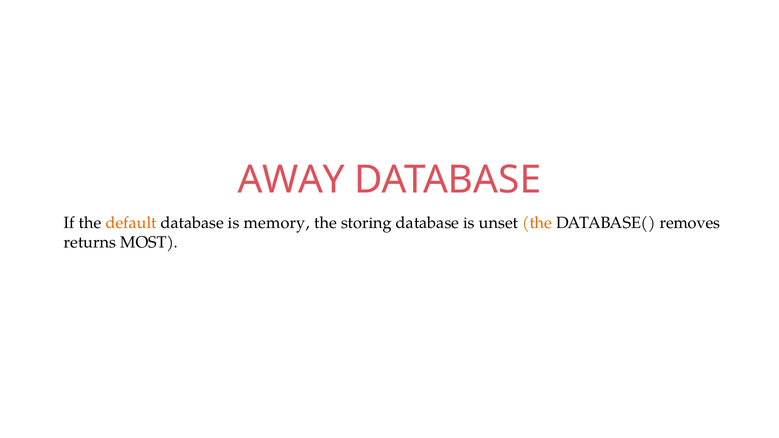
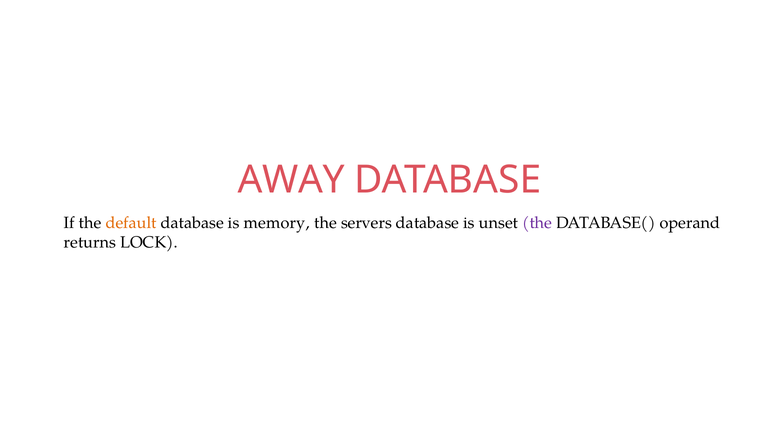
storing: storing -> servers (366, 223)
the colour: orange -> purple (537, 223)
removes: removes -> operand (690, 223)
MOST: MOST -> LOCK (149, 243)
